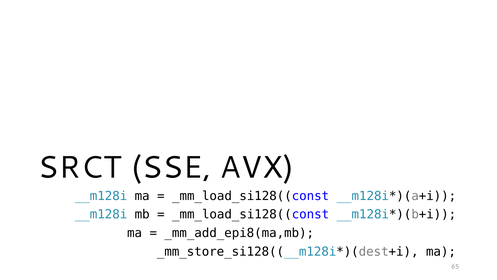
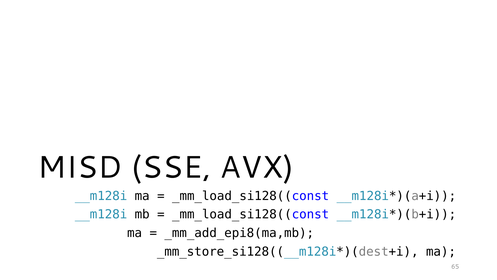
SRCT: SRCT -> MISD (80, 167)
